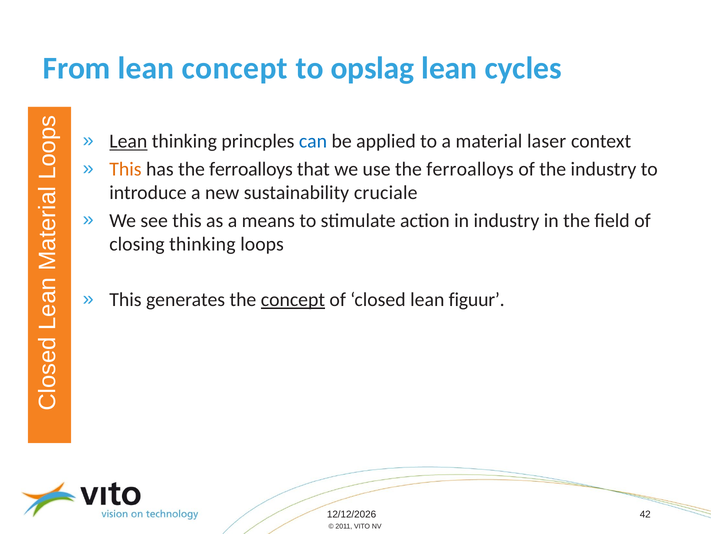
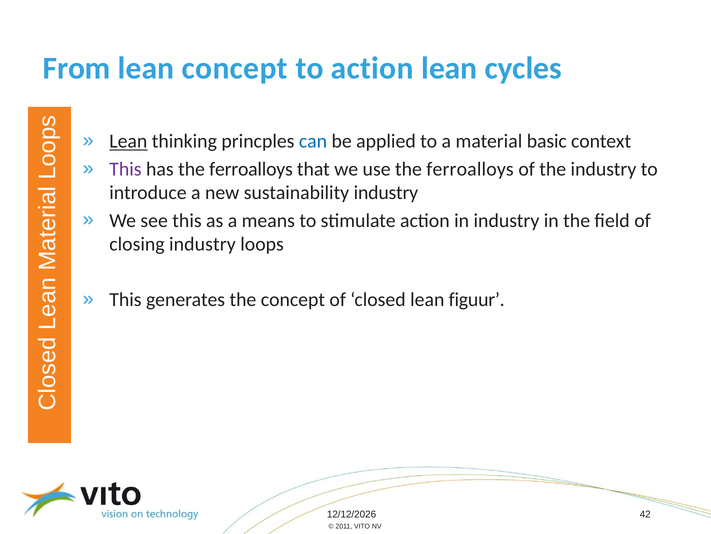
to opslag: opslag -> action (372, 68)
laser: laser -> basic (547, 141)
This colour: orange -> purple (125, 169)
sustainability cruciale: cruciale -> industry (386, 193)
closing thinking: thinking -> industry (202, 244)
concept underline: present -> none (293, 299)
